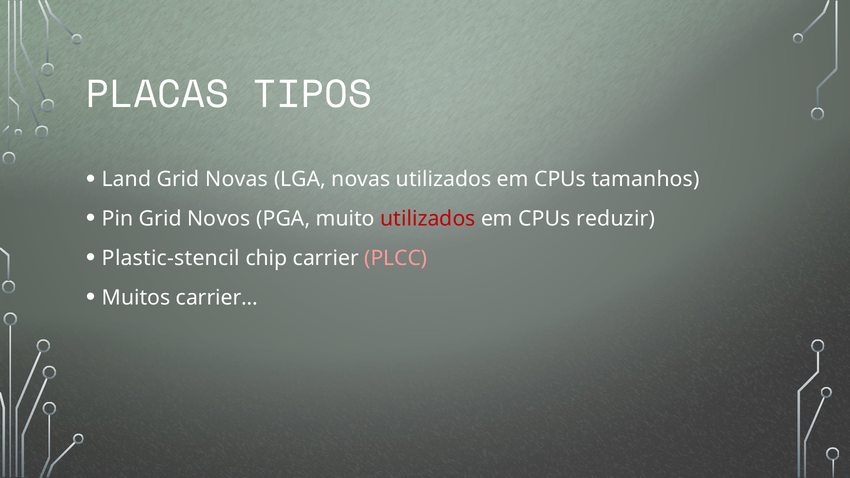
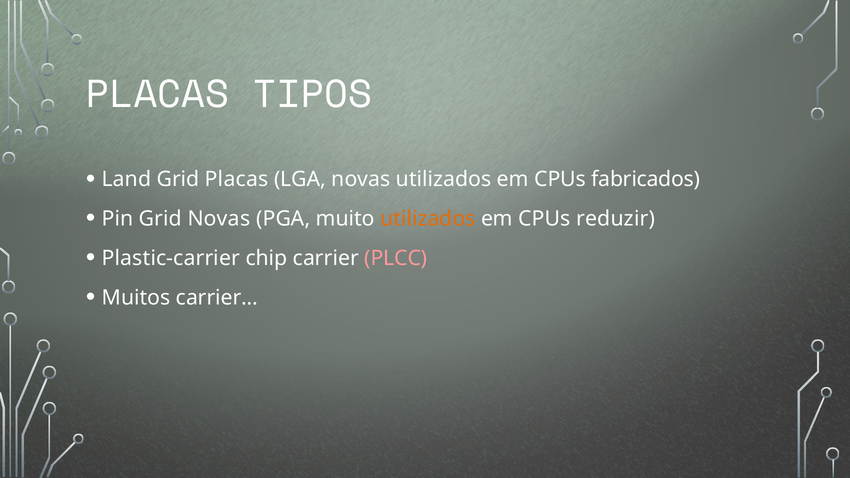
Grid Novas: Novas -> Placas (237, 179)
tamanhos: tamanhos -> fabricados (646, 179)
Grid Novos: Novos -> Novas (219, 219)
utilizados colour: red -> orange (428, 219)
Plastic-stencil: Plastic-stencil -> Plastic-carrier (171, 258)
